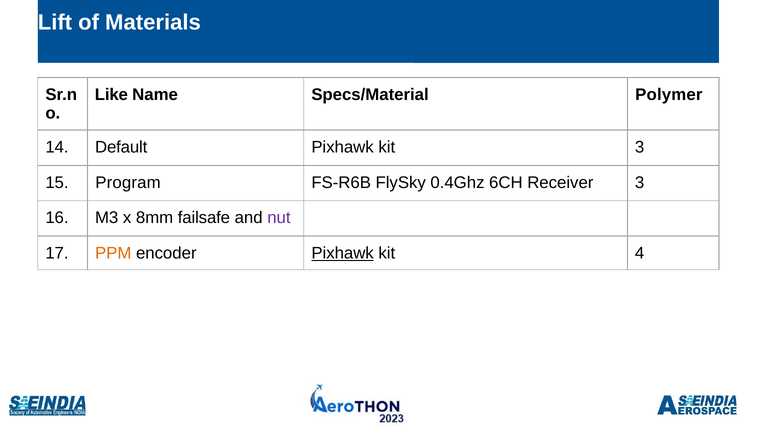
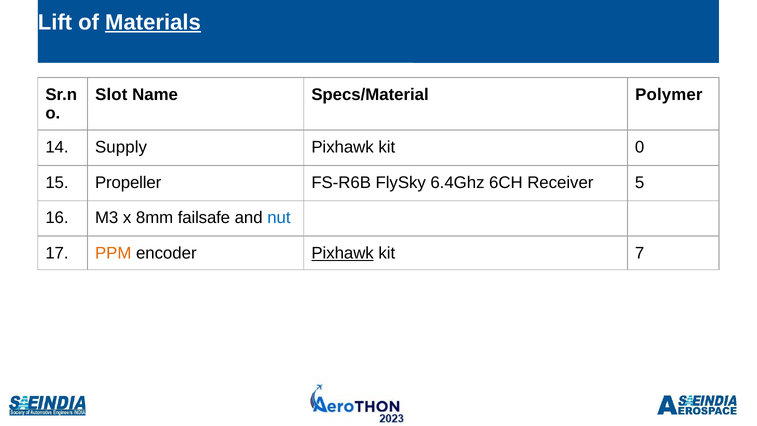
Materials underline: none -> present (153, 22)
Like: Like -> Slot (111, 95)
Default: Default -> Supply (121, 147)
kit 3: 3 -> 0 (640, 147)
Program: Program -> Propeller (128, 182)
0.4Ghz: 0.4Ghz -> 6.4Ghz (457, 182)
Receiver 3: 3 -> 5 (640, 182)
nut colour: purple -> blue (279, 218)
4: 4 -> 7 (640, 253)
